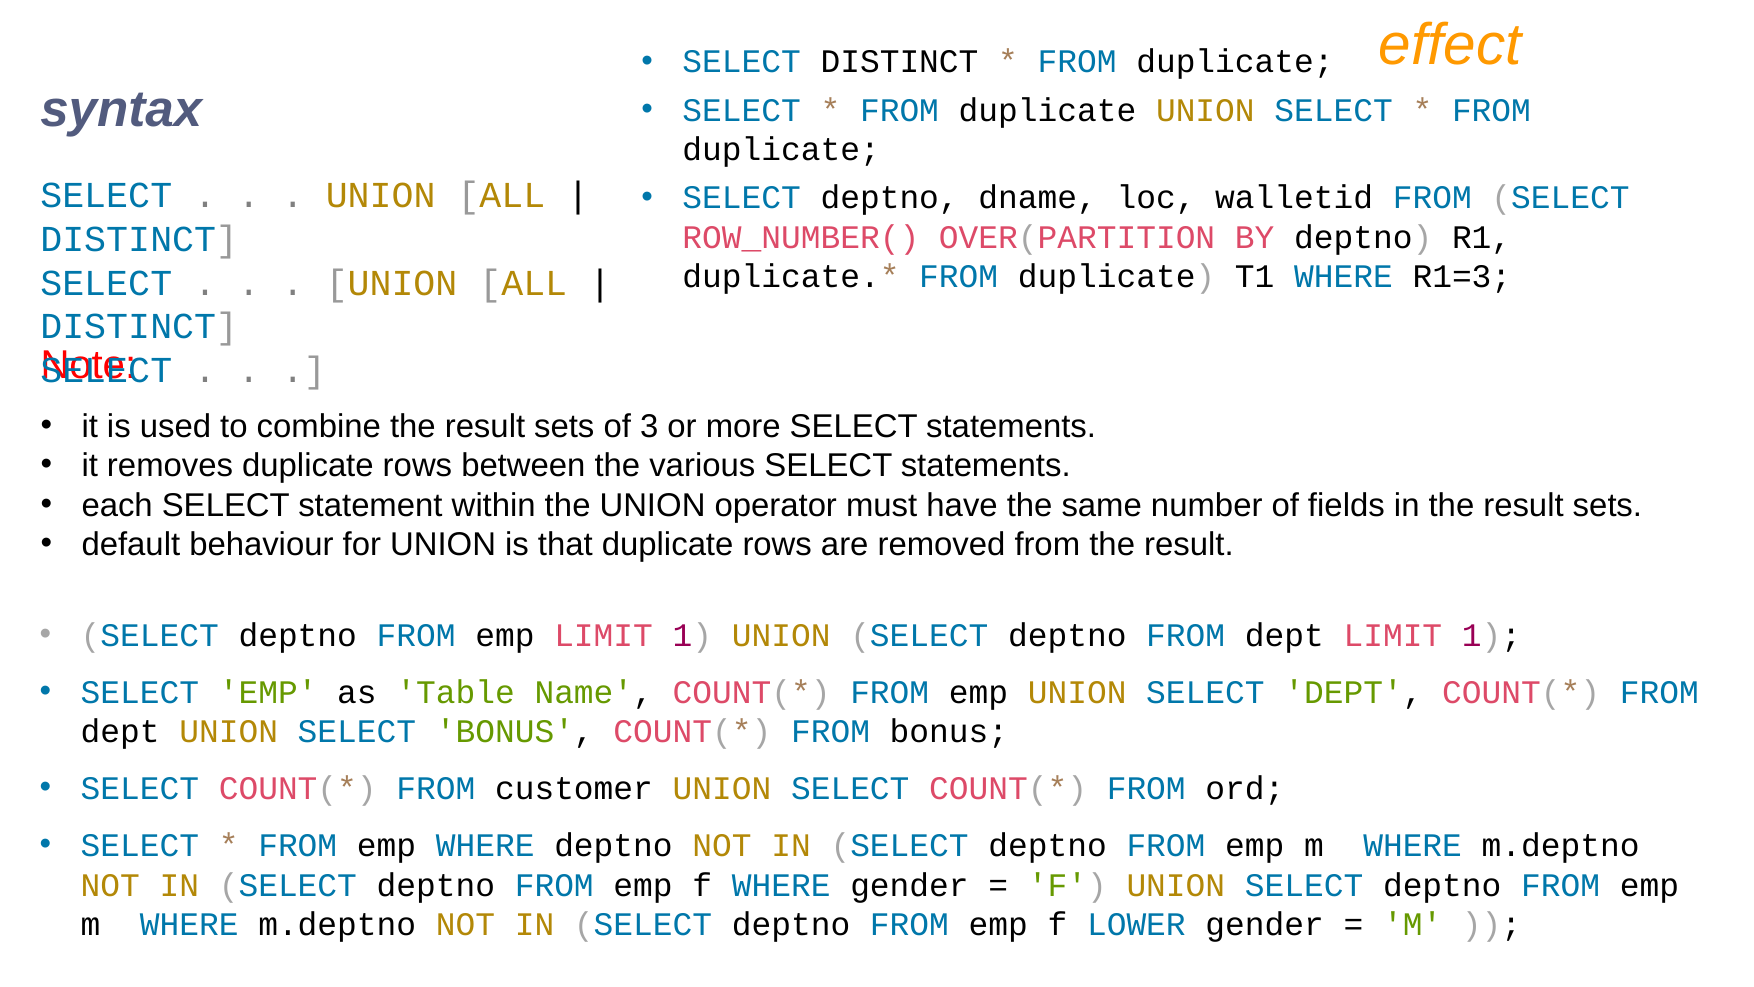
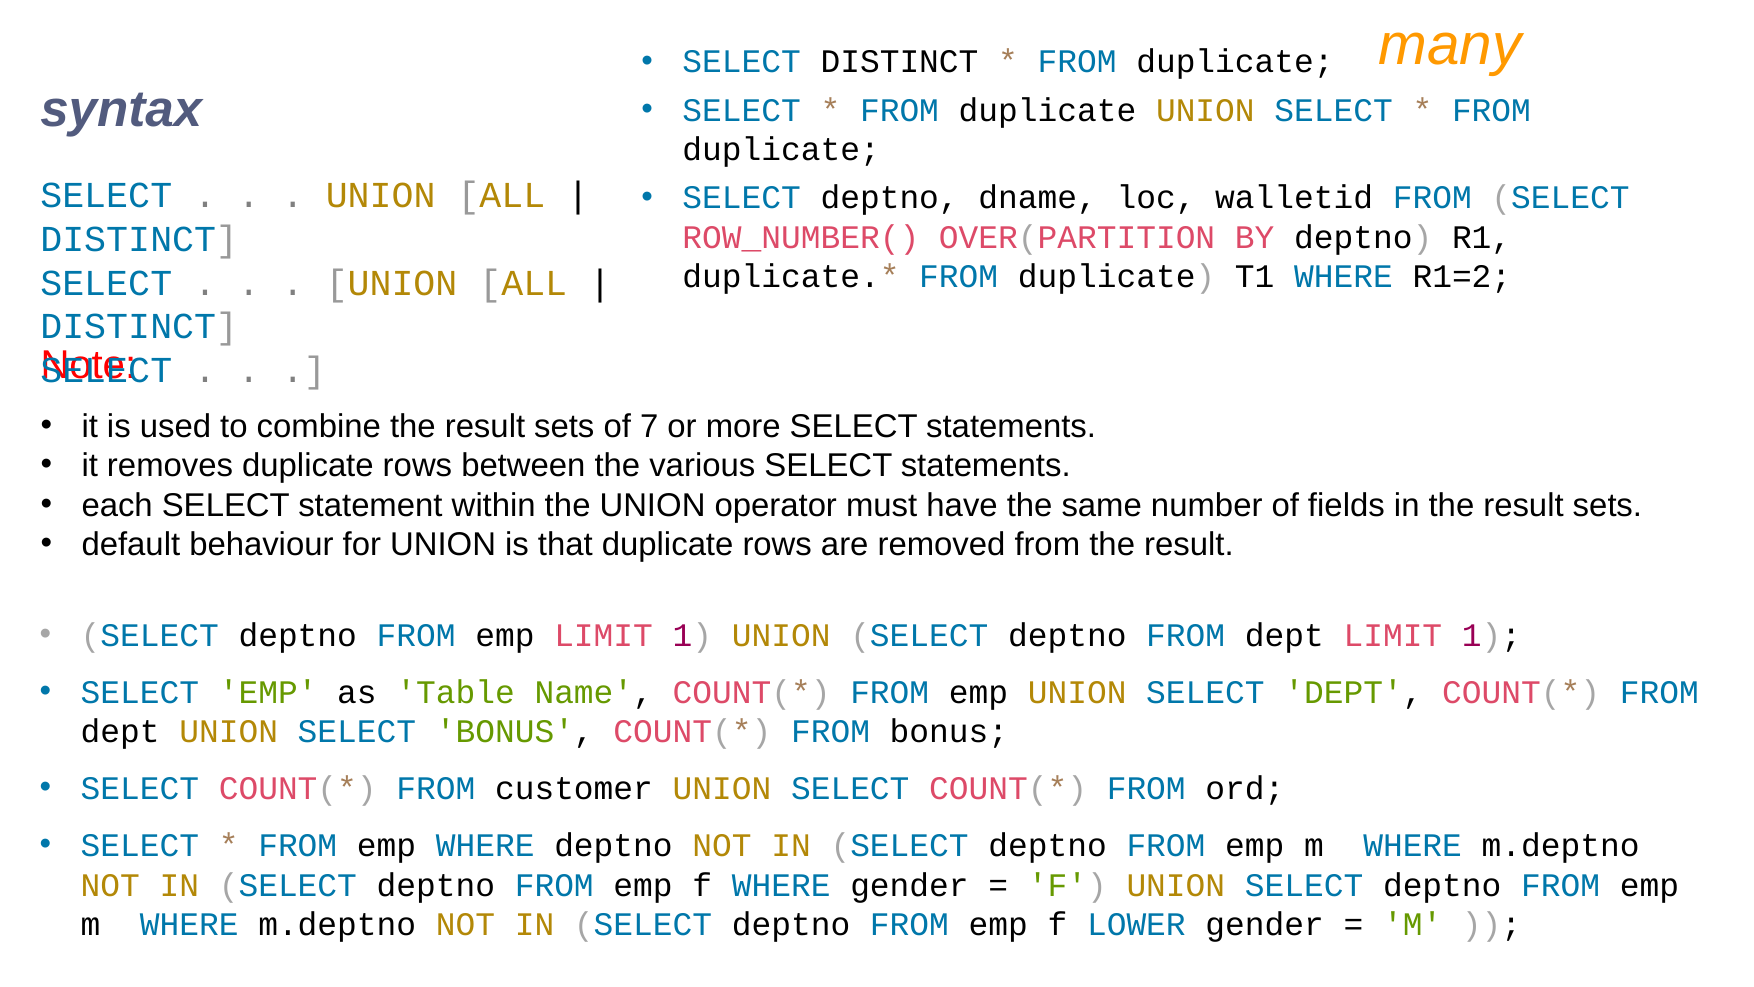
effect: effect -> many (1450, 46)
R1=3: R1=3 -> R1=2 (1462, 277)
3: 3 -> 7 (649, 426)
